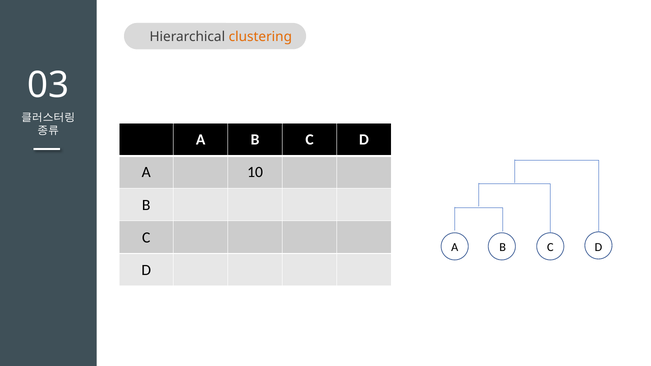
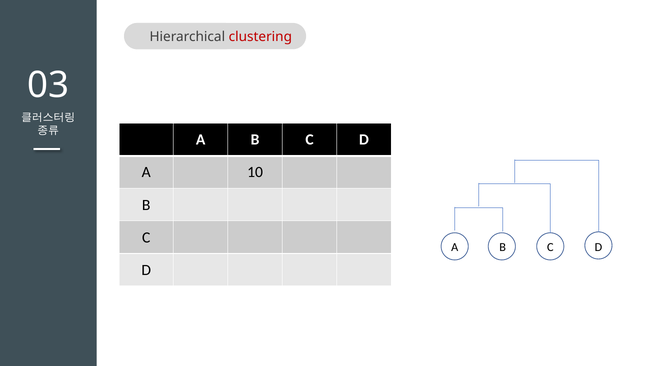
clustering colour: orange -> red (260, 37)
